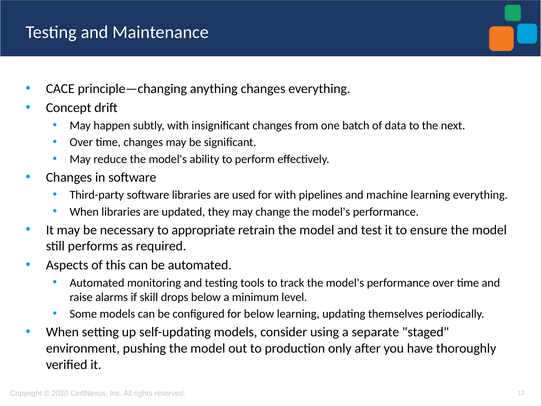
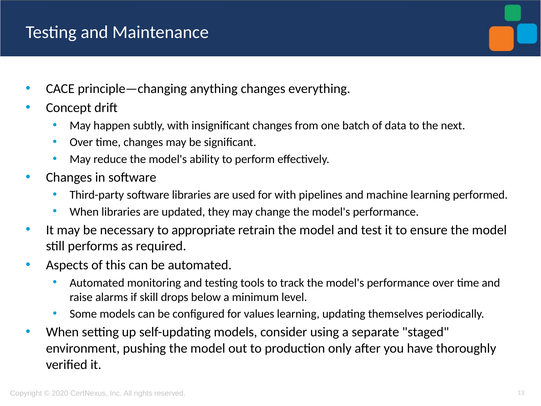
learning everything: everything -> performed (480, 195)
for below: below -> values (259, 314)
